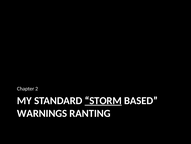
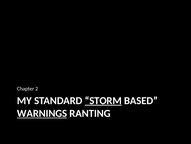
WARNINGS underline: none -> present (42, 113)
